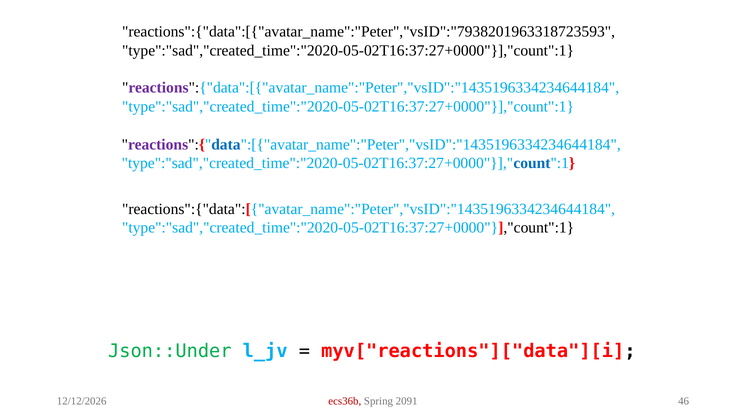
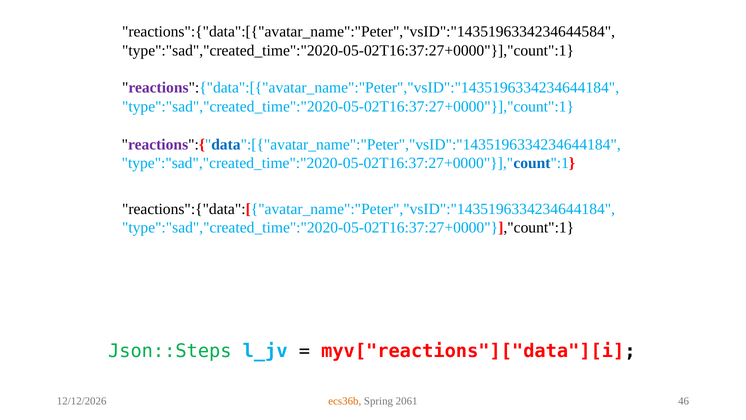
reactions":{"data":[{"avatar_name":"Peter","vsID":"7938201963318723593: reactions":{"data":[{"avatar_name":"Peter","vsID":"7938201963318723593 -> reactions":{"data":[{"avatar_name":"Peter","vsID":"1435196334234644584 (369, 32)
Json::Under: Json::Under -> Json::Steps (170, 351)
ecs36b colour: red -> orange (345, 401)
2091: 2091 -> 2061 (407, 401)
